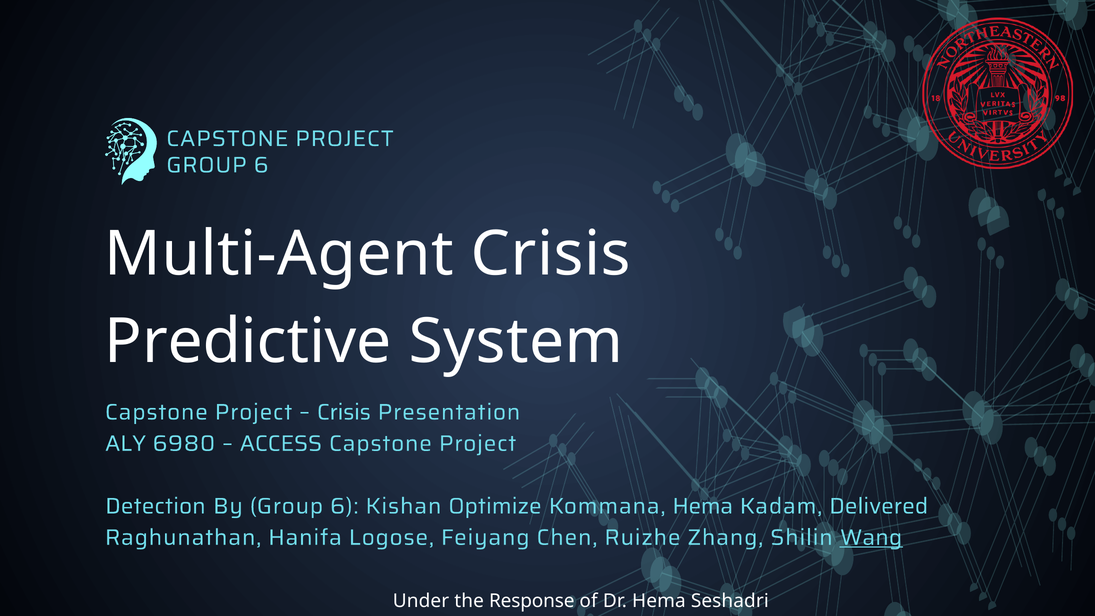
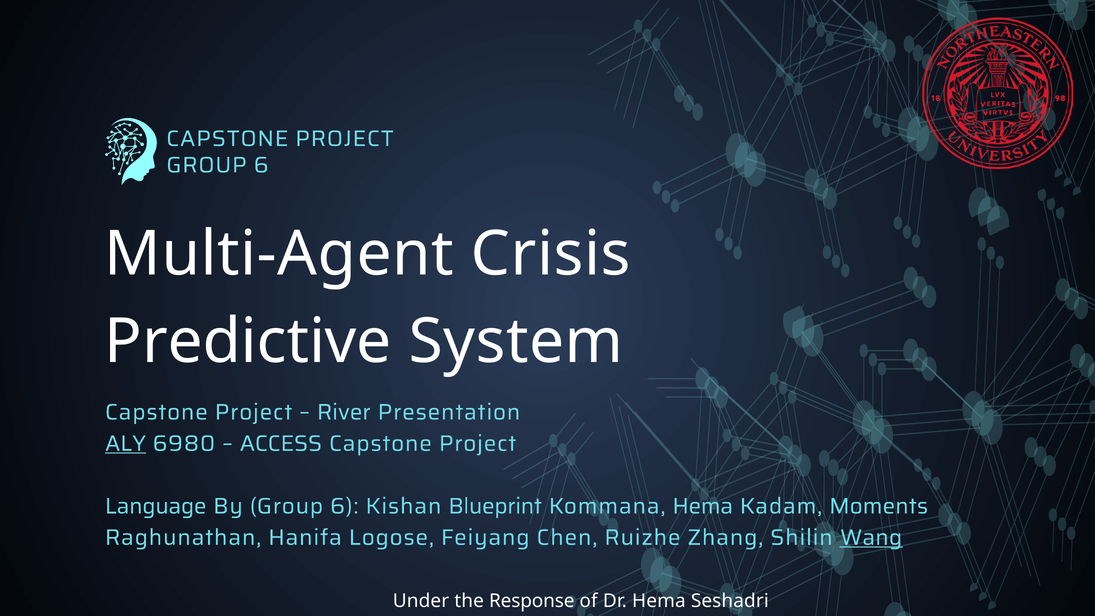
Crisis: Crisis -> River (344, 412)
ALY underline: none -> present (125, 443)
Detection: Detection -> Language (156, 506)
Optimize: Optimize -> Blueprint (495, 506)
Delivered: Delivered -> Moments (879, 506)
